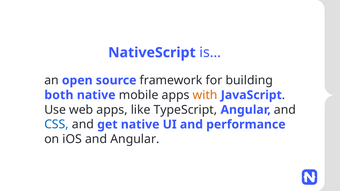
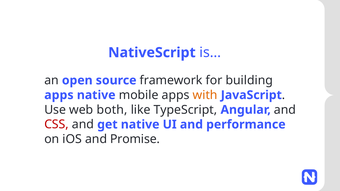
both: both -> apps (59, 95)
web apps: apps -> both (112, 110)
CSS colour: blue -> red (56, 125)
and Angular: Angular -> Promise (135, 139)
